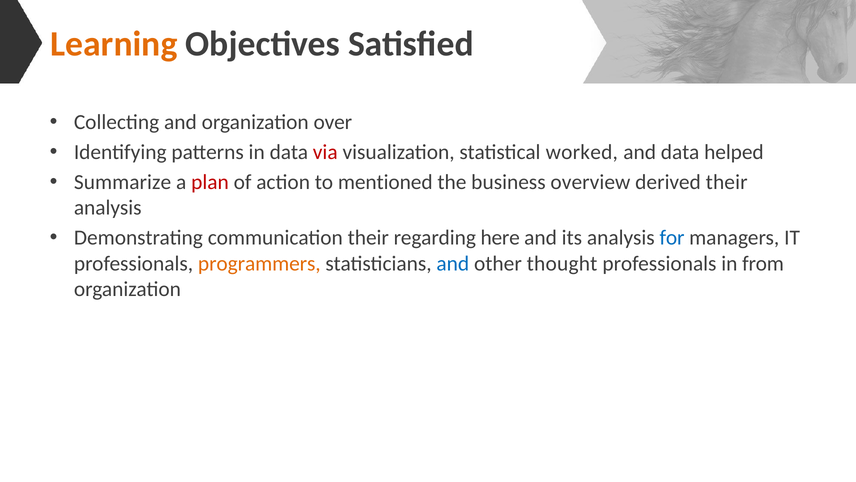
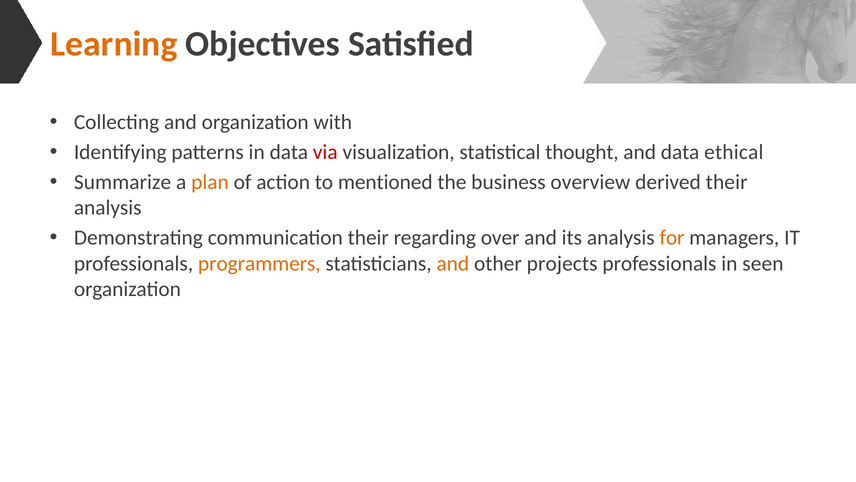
over: over -> with (333, 122)
worked: worked -> thought (582, 152)
helped: helped -> ethical (734, 152)
plan colour: red -> orange (210, 182)
here: here -> over (500, 238)
for colour: blue -> orange (672, 238)
and colour: blue -> orange (453, 263)
thought: thought -> projects (562, 263)
from: from -> seen (763, 263)
